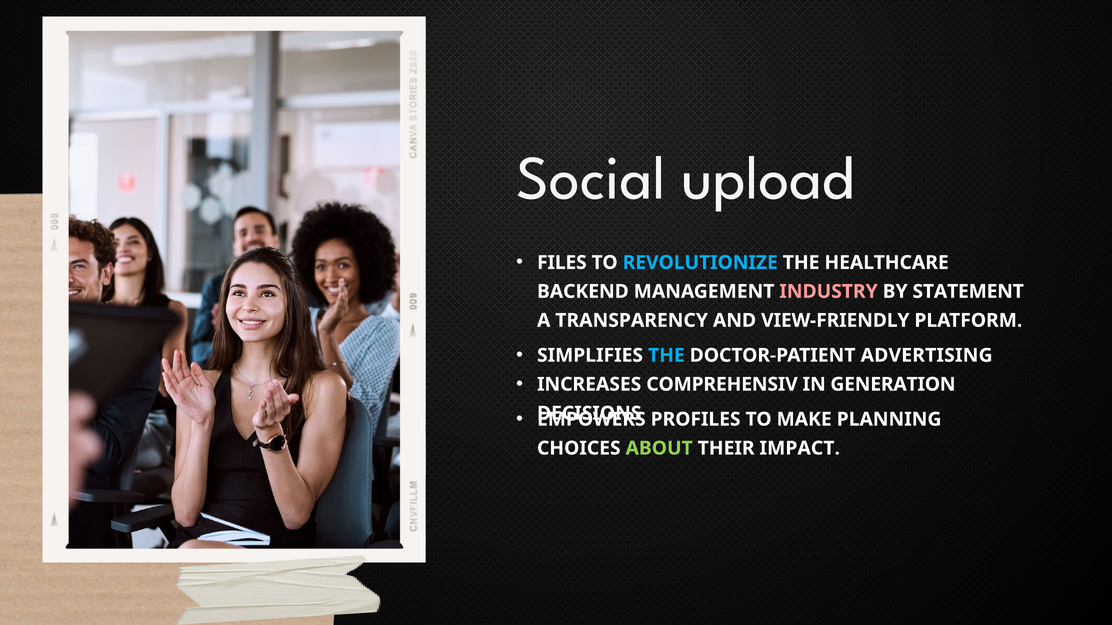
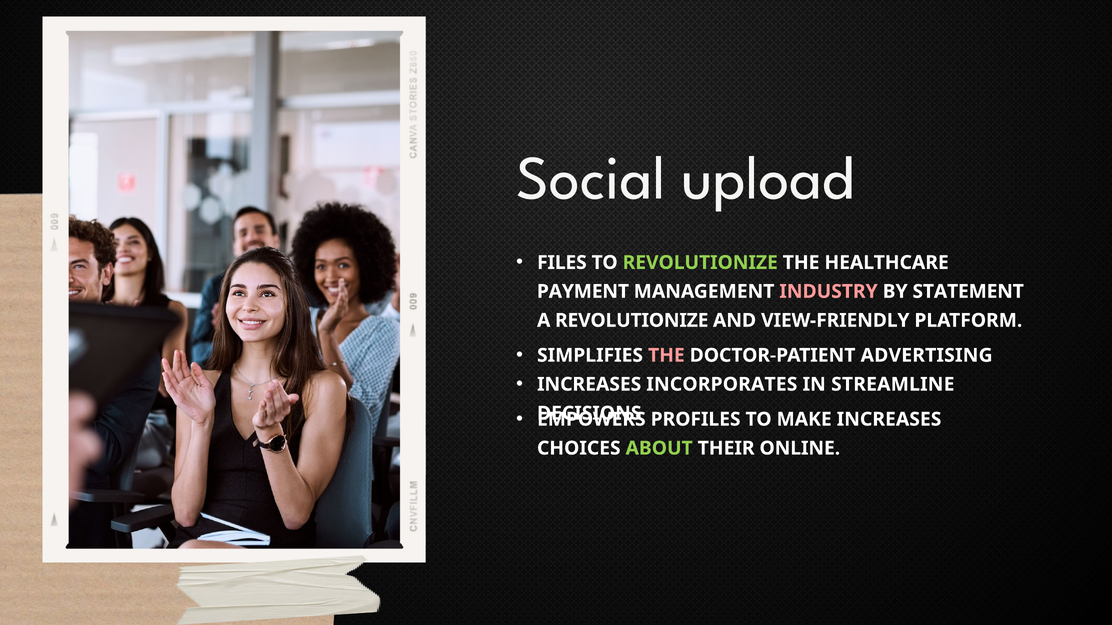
REVOLUTIONIZE colour: light blue -> light green (700, 263)
BACKEND: BACKEND -> PAYMENT (583, 292)
A TRANSPARENCY: TRANSPARENCY -> REVOLUTIONIZE (632, 321)
THE colour: light blue -> pink (666, 356)
COMPREHENSIV: COMPREHENSIV -> INCORPORATES (722, 385)
GENERATION: GENERATION -> STREAMLINE (893, 385)
MAKE PLANNING: PLANNING -> INCREASES (889, 420)
IMPACT: IMPACT -> ONLINE (800, 449)
